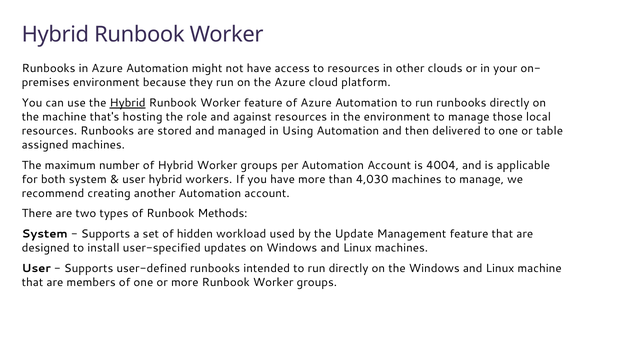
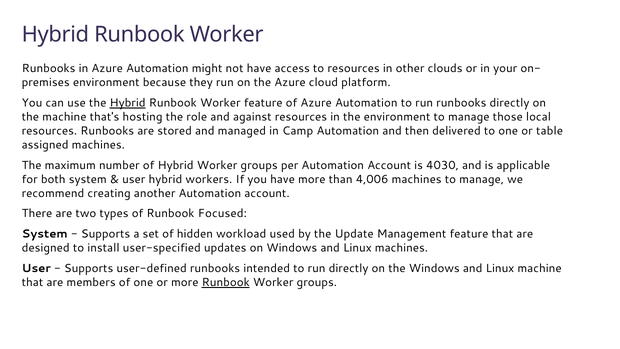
Using: Using -> Camp (298, 131)
4004: 4004 -> 4030 (442, 165)
4,030: 4,030 -> 4,006 (372, 179)
Methods: Methods -> Focused (222, 213)
Runbook underline: none -> present (226, 282)
